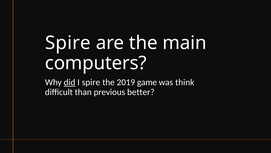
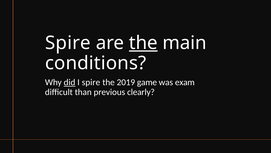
the underline: none -> present (143, 43)
computers: computers -> conditions (96, 63)
think: think -> exam (185, 82)
better: better -> clearly (141, 92)
